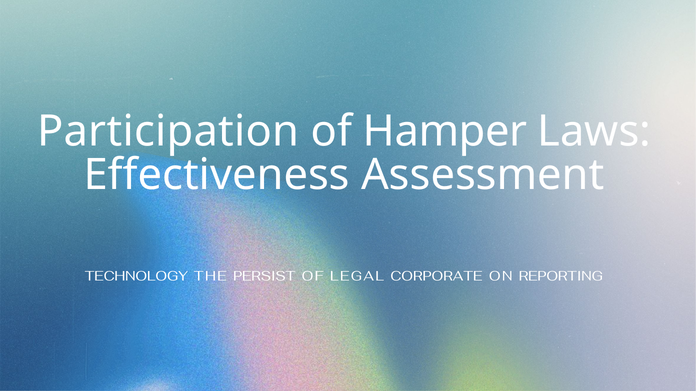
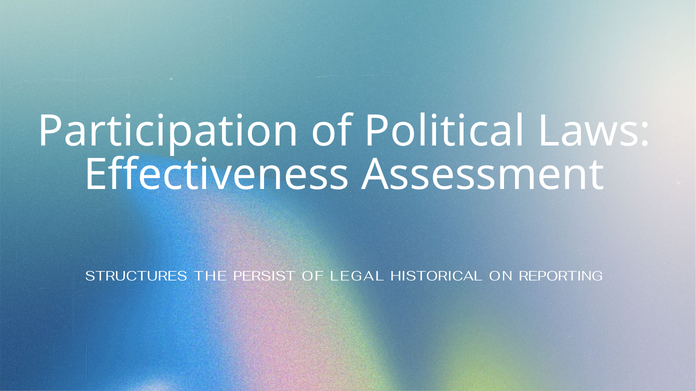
Hamper: Hamper -> Political (445, 132)
TECHNOLOGY: TECHNOLOGY -> STRUCTURES (136, 277)
CORPORATE: CORPORATE -> HISTORICAL (436, 277)
